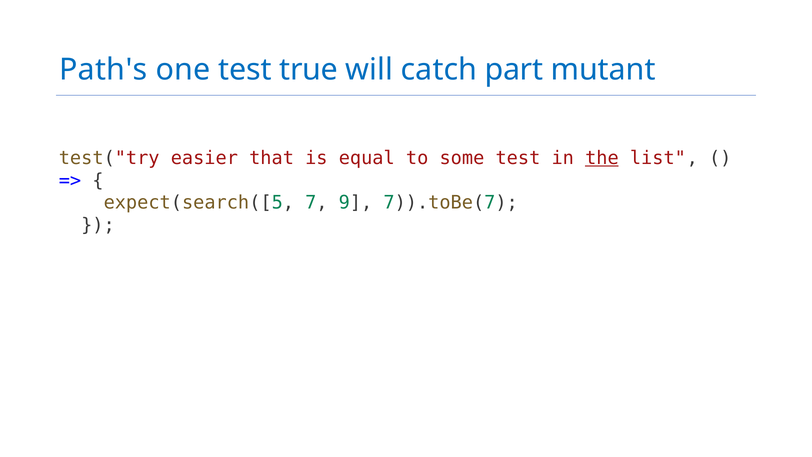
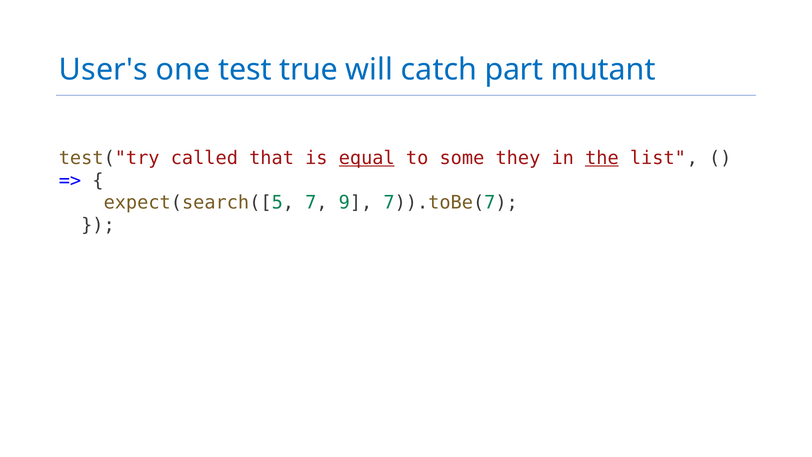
Path's: Path's -> User's (103, 70)
easier: easier -> called (204, 158)
equal underline: none -> present (367, 158)
some test: test -> they (518, 158)
